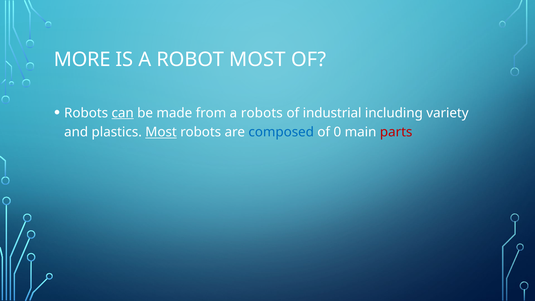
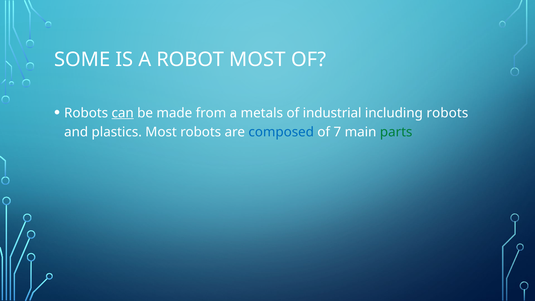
MORE: MORE -> SOME (82, 59)
a robots: robots -> metals (262, 113)
including variety: variety -> robots (447, 113)
Most underline: present -> none (161, 132)
0: 0 -> 7 (337, 132)
parts colour: red -> green (396, 132)
